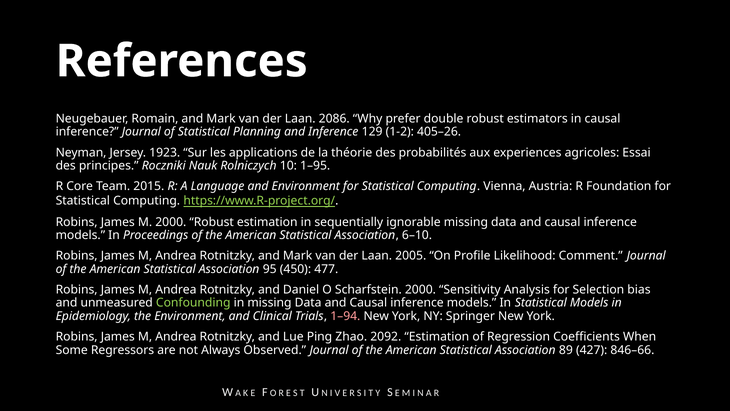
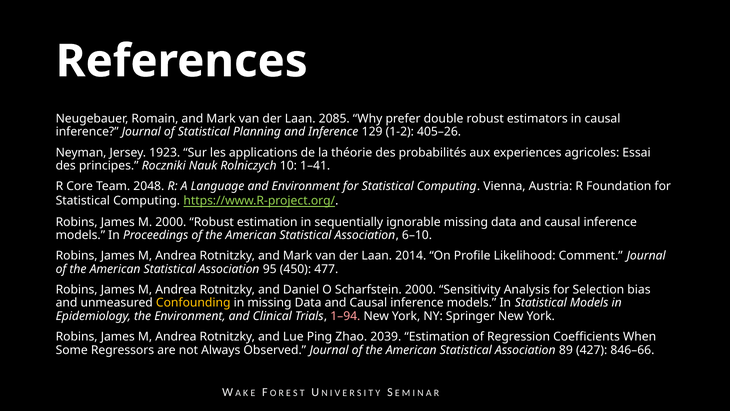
2086: 2086 -> 2085 (334, 119)
1–95: 1–95 -> 1–41 (315, 166)
2015: 2015 -> 2048 (149, 186)
2005: 2005 -> 2014 (411, 256)
Confounding colour: light green -> yellow (193, 303)
2092: 2092 -> 2039 (386, 337)
